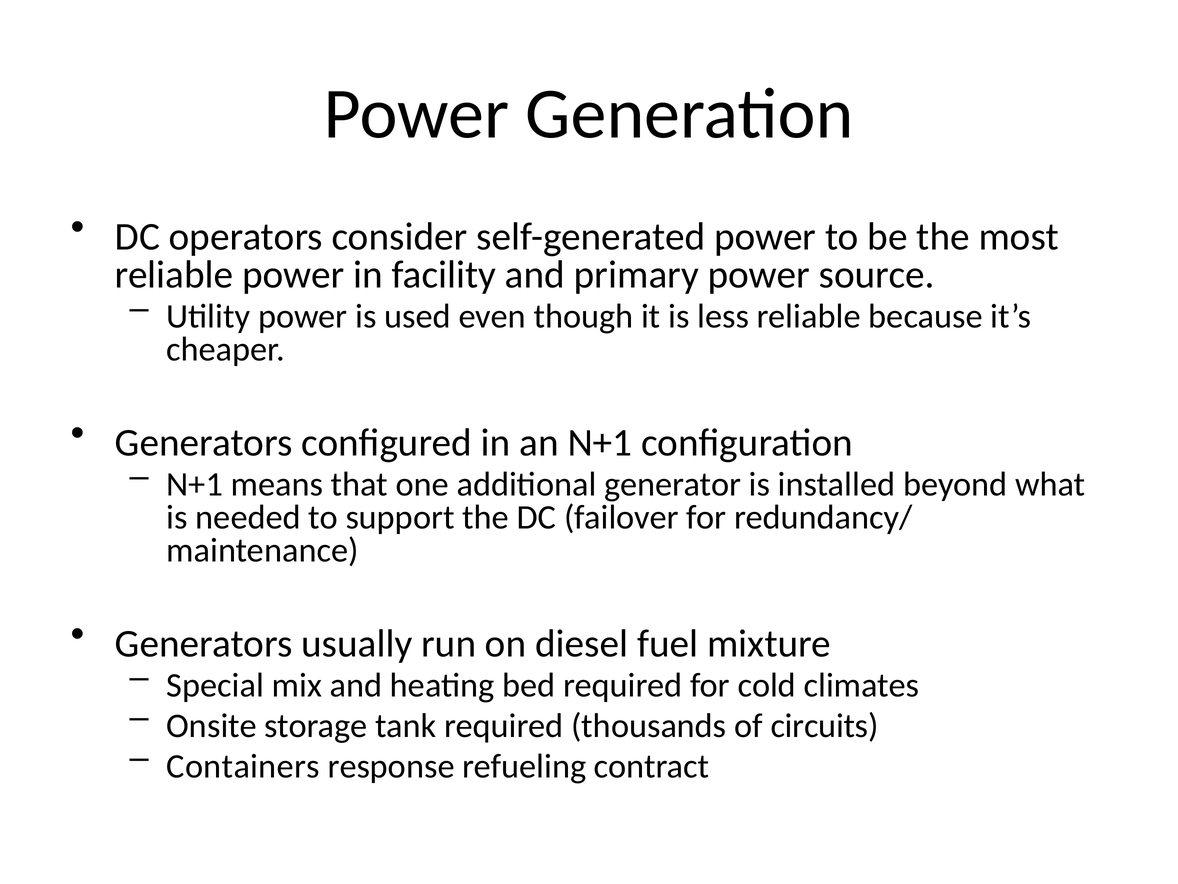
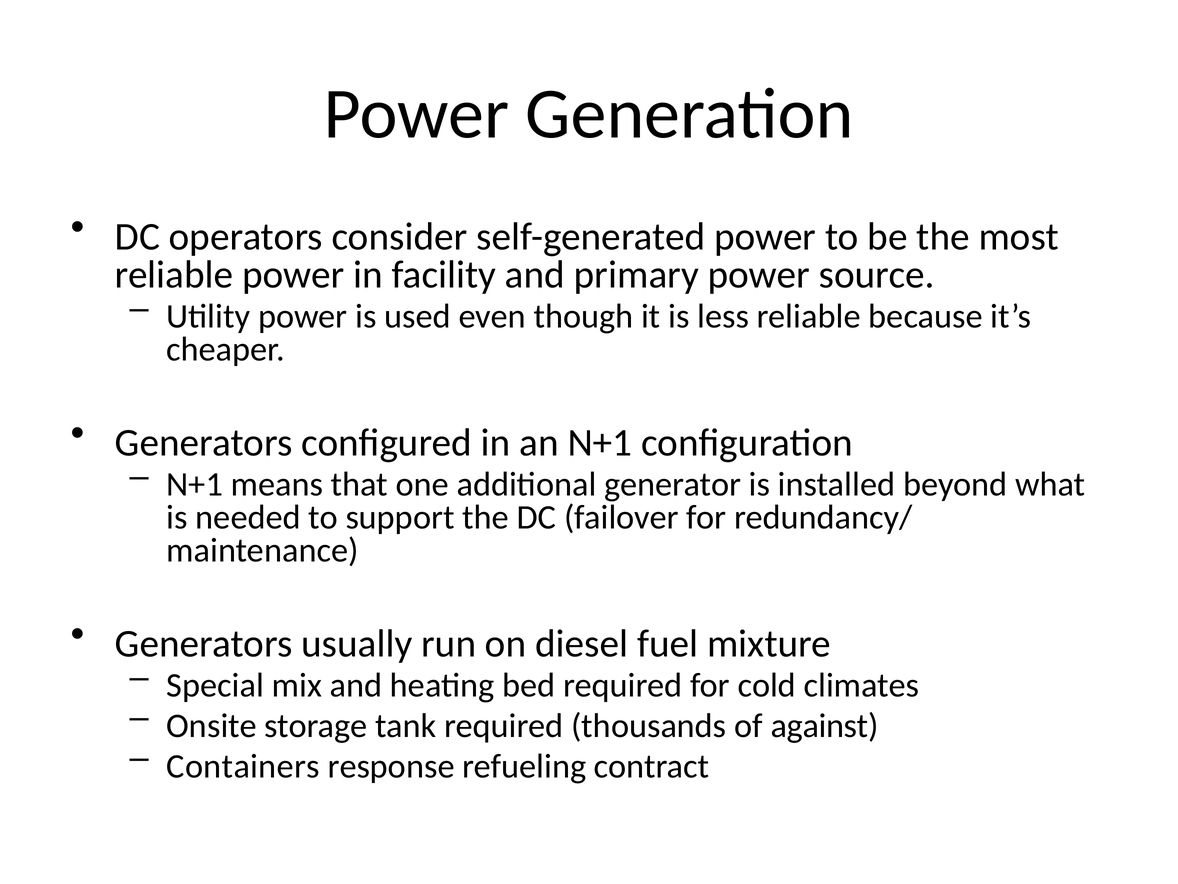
circuits: circuits -> against (825, 725)
